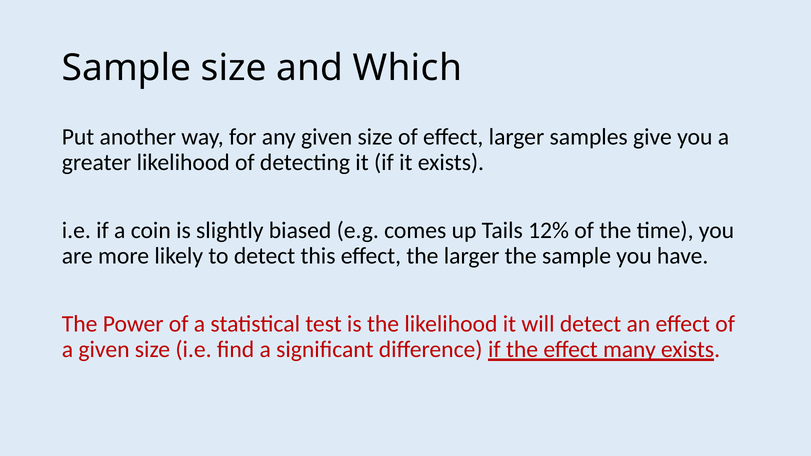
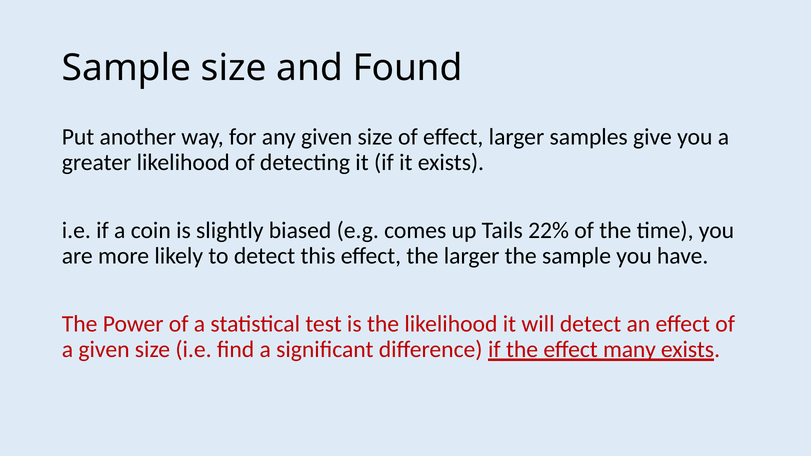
Which: Which -> Found (408, 68)
12%: 12% -> 22% (549, 231)
